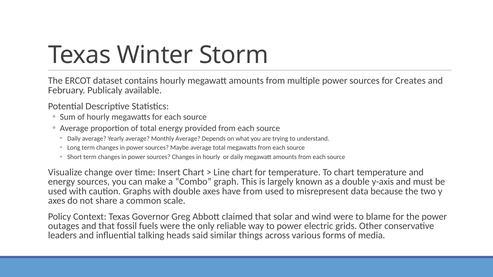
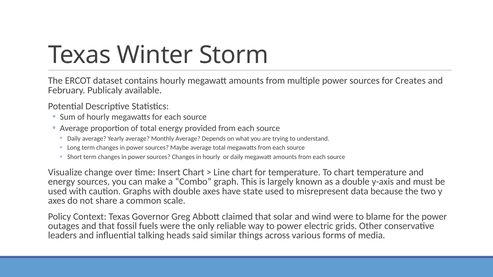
have from: from -> state (253, 191)
